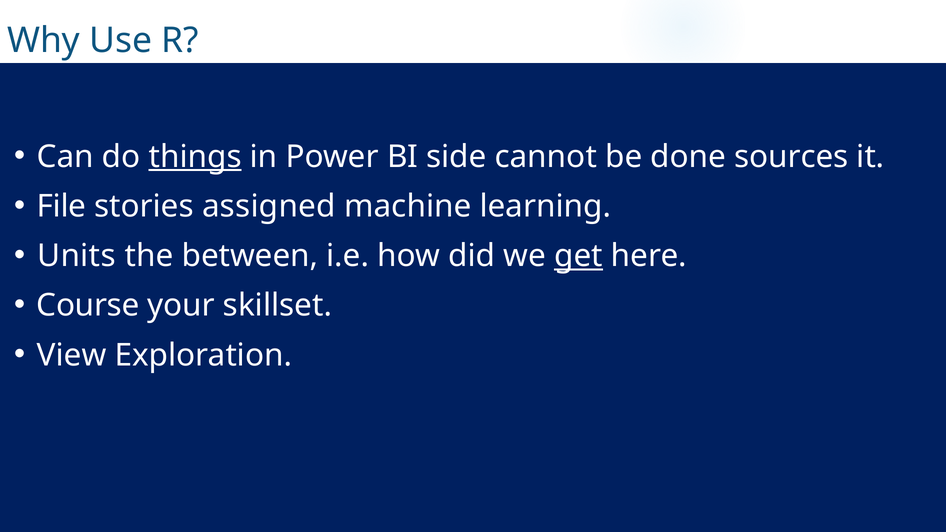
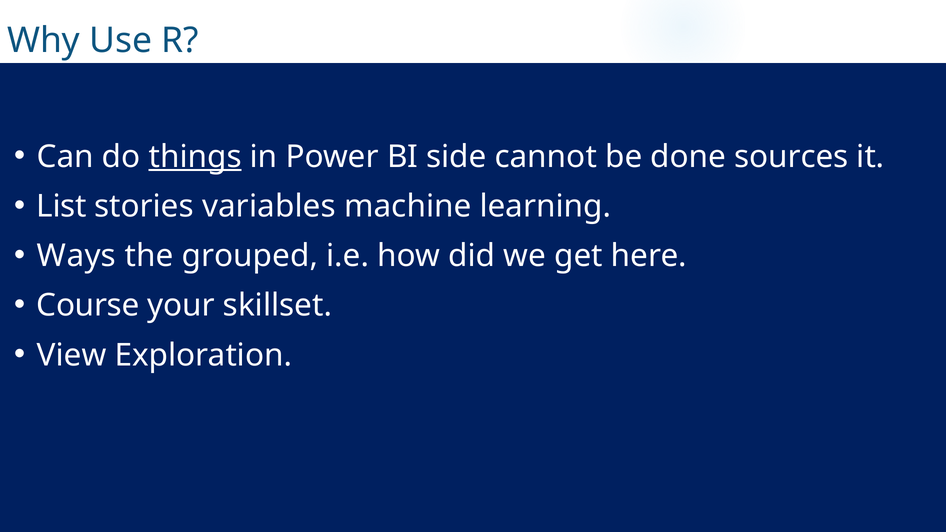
File: File -> List (61, 206)
assigned: assigned -> variables (269, 206)
Units: Units -> Ways (76, 256)
between: between -> grouped (250, 256)
get underline: present -> none (578, 256)
